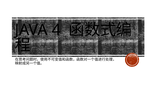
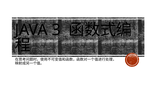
4: 4 -> 3 (56, 30)
